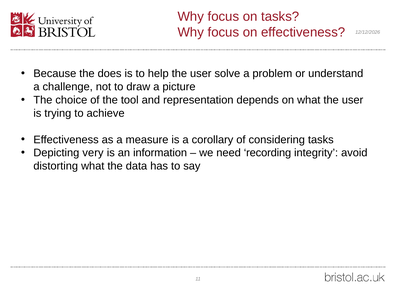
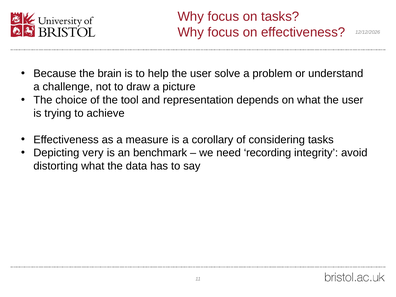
does: does -> brain (110, 74)
information: information -> benchmark (160, 153)
